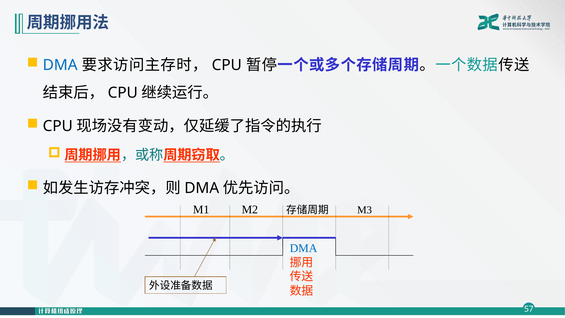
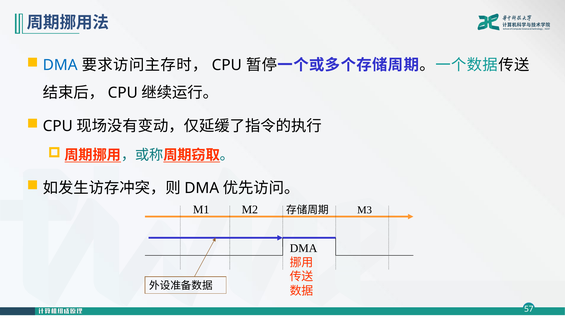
DMA colour: blue -> black (304, 248)
